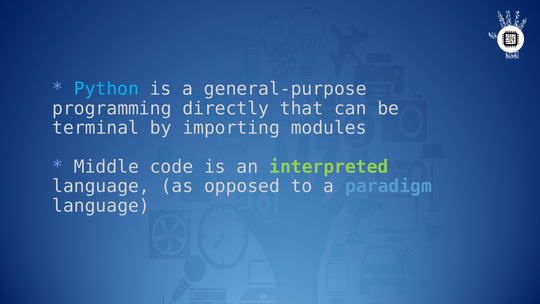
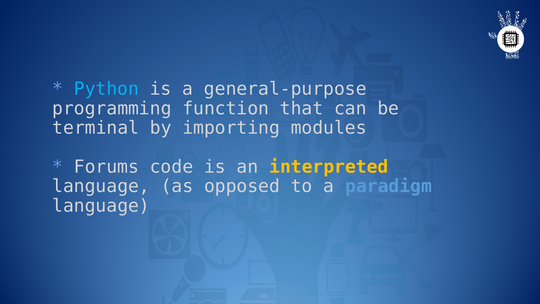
directly: directly -> function (226, 108)
Middle: Middle -> Forums (106, 167)
interpreted colour: light green -> yellow (329, 167)
